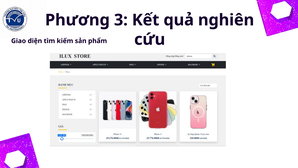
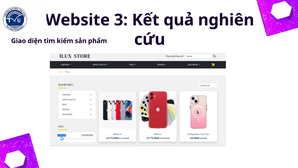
Phương: Phương -> Website (77, 20)
